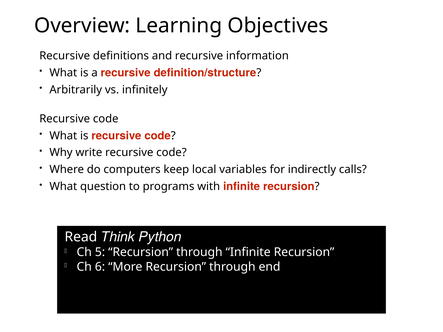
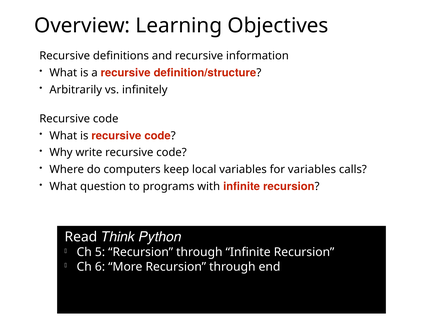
for indirectly: indirectly -> variables (312, 170)
